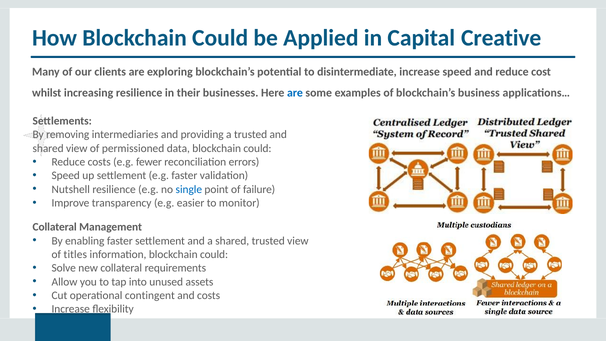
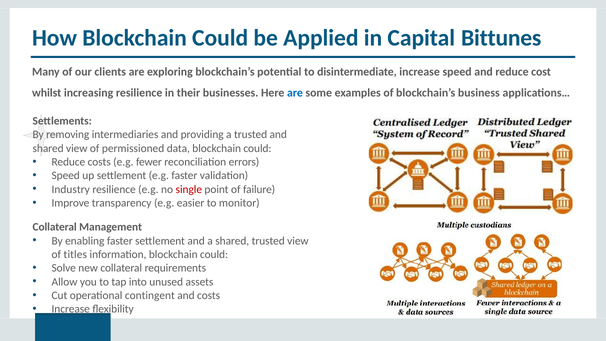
Creative: Creative -> Bittunes (501, 38)
Nutshell: Nutshell -> Industry (71, 189)
single colour: blue -> red (189, 189)
